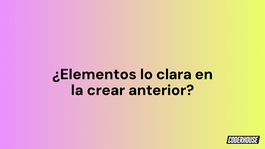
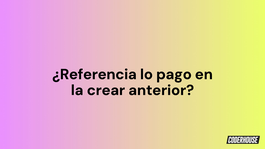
¿Elementos: ¿Elementos -> ¿Referencia (94, 74)
clara: clara -> pago (174, 74)
